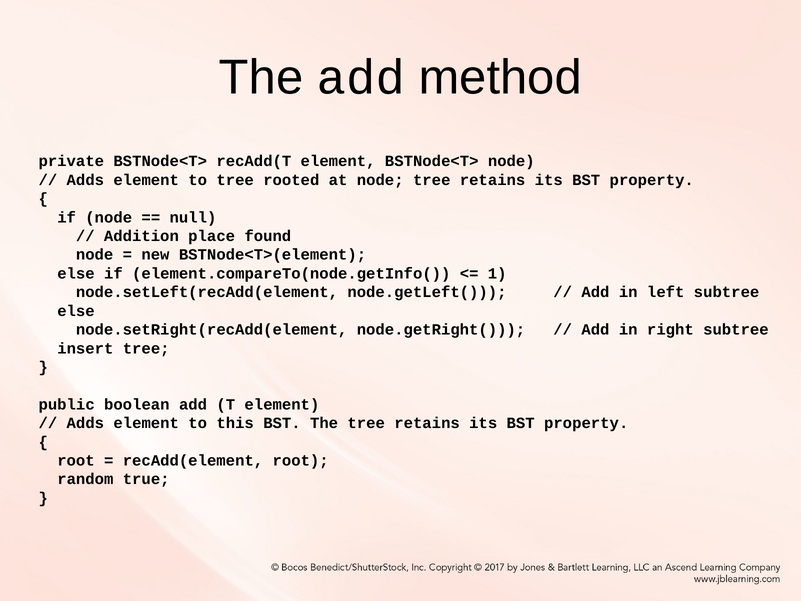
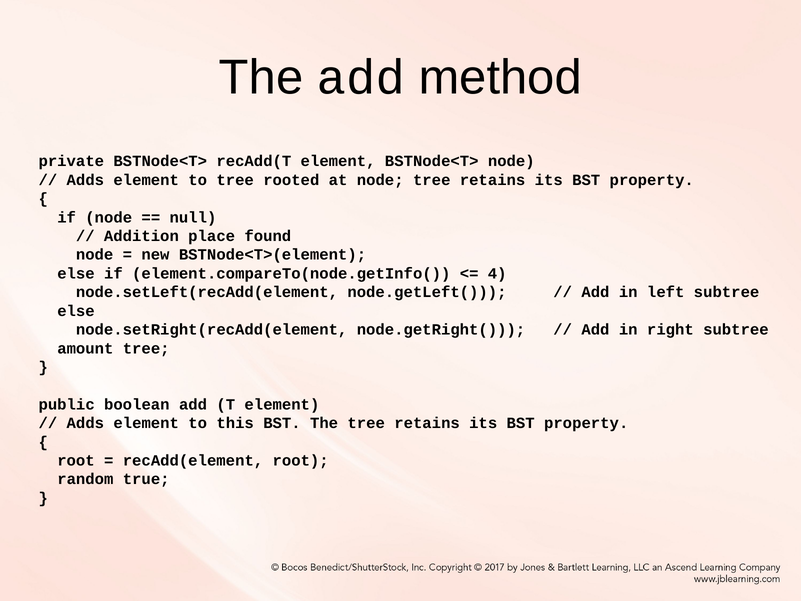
1: 1 -> 4 (497, 273)
insert: insert -> amount (85, 348)
